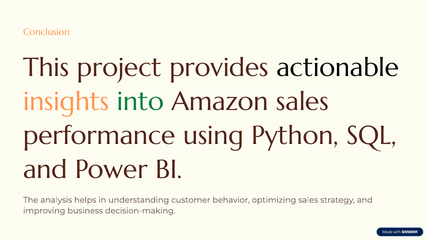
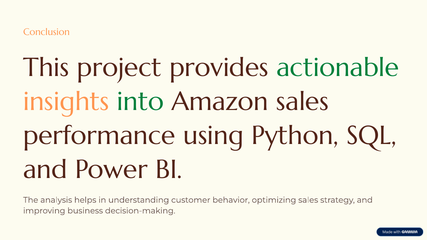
actionable colour: black -> green (338, 67)
